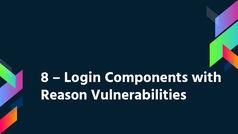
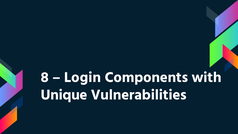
Reason: Reason -> Unique (64, 95)
